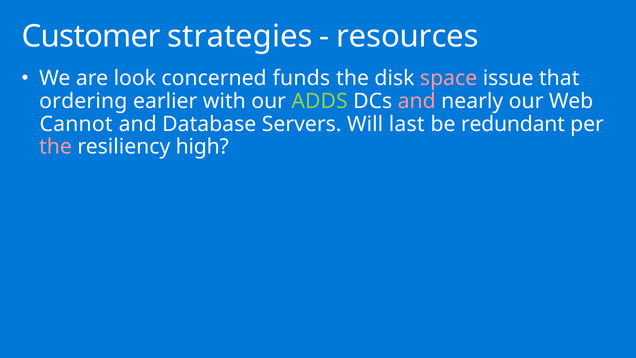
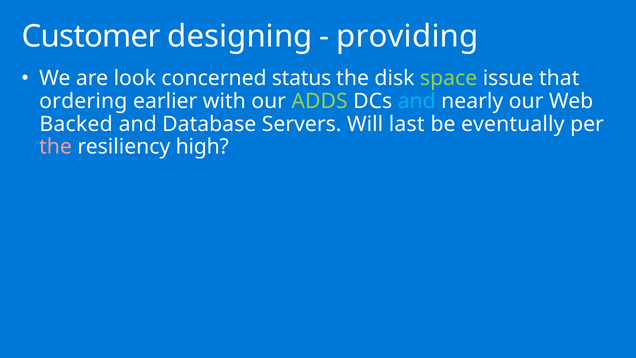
strategies: strategies -> designing (240, 36)
resources: resources -> providing (407, 36)
funds: funds -> status (302, 78)
space colour: pink -> light green (449, 78)
and colour: pink -> light blue (417, 101)
Cannot: Cannot -> Backed (76, 124)
redundant: redundant -> eventually (513, 124)
